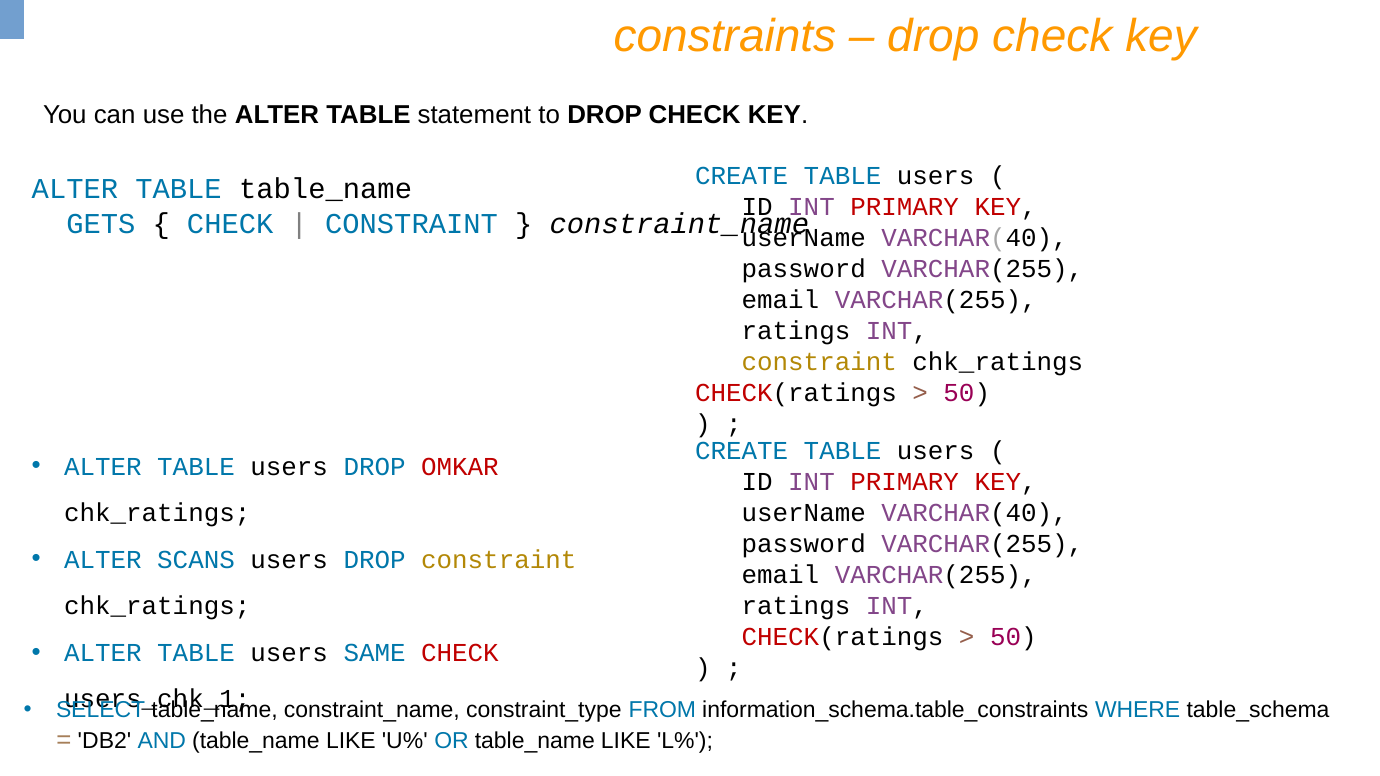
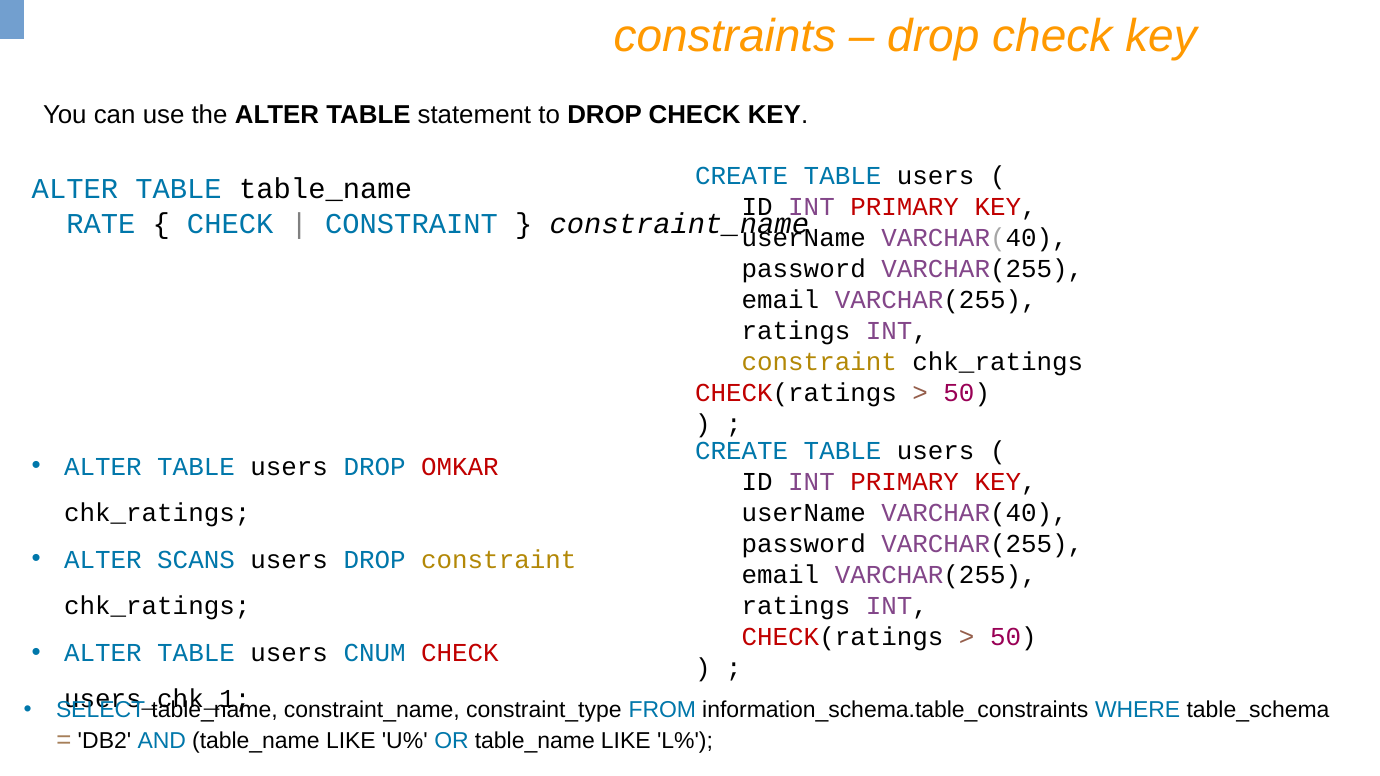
GETS: GETS -> RATE (101, 224)
SAME: SAME -> CNUM (375, 653)
